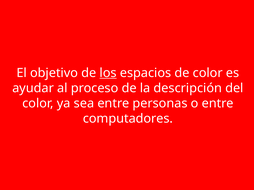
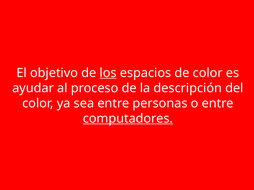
computadores underline: none -> present (128, 119)
